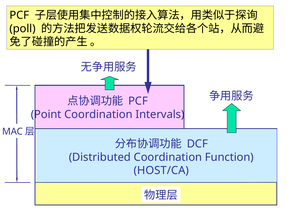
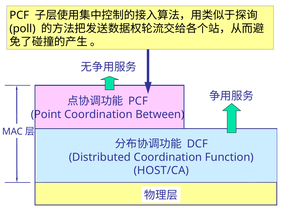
Intervals: Intervals -> Between (160, 115)
